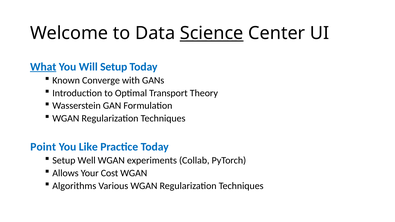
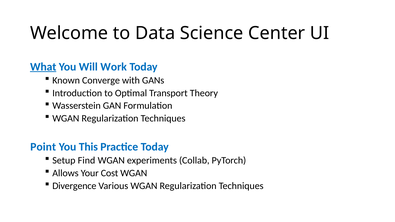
Science underline: present -> none (212, 33)
Will Setup: Setup -> Work (114, 67)
Like: Like -> This (88, 147)
Well: Well -> Find (86, 160)
Algorithms: Algorithms -> Divergence (74, 186)
